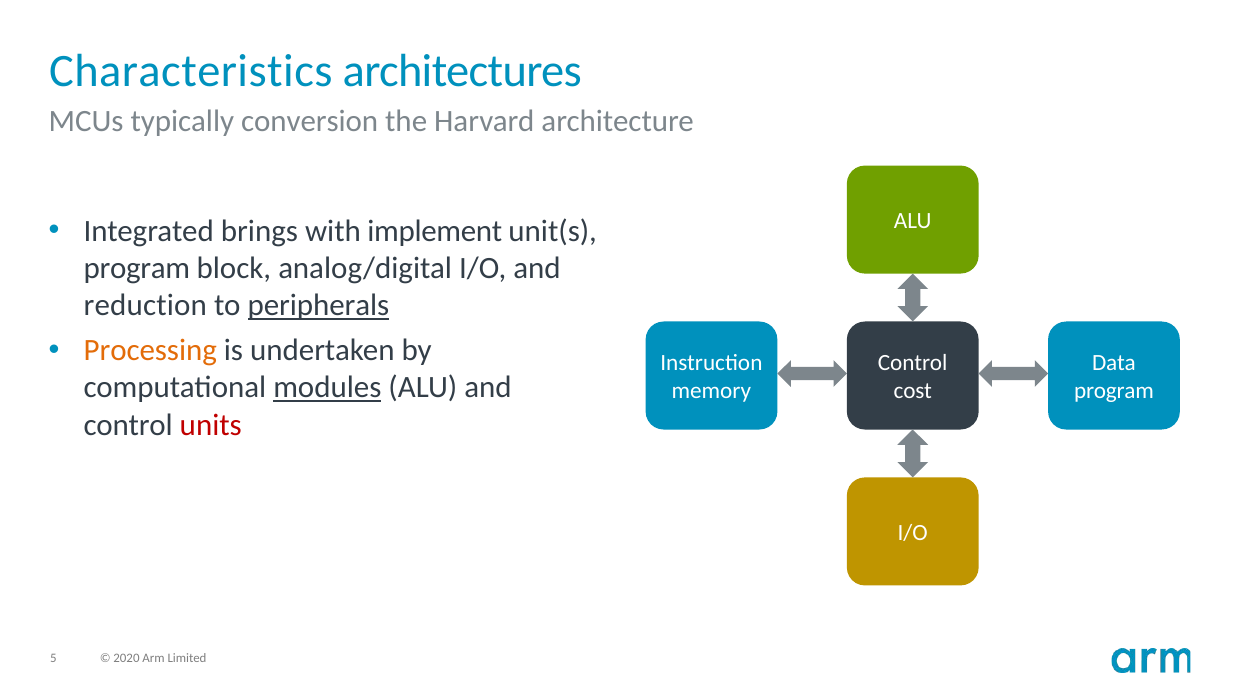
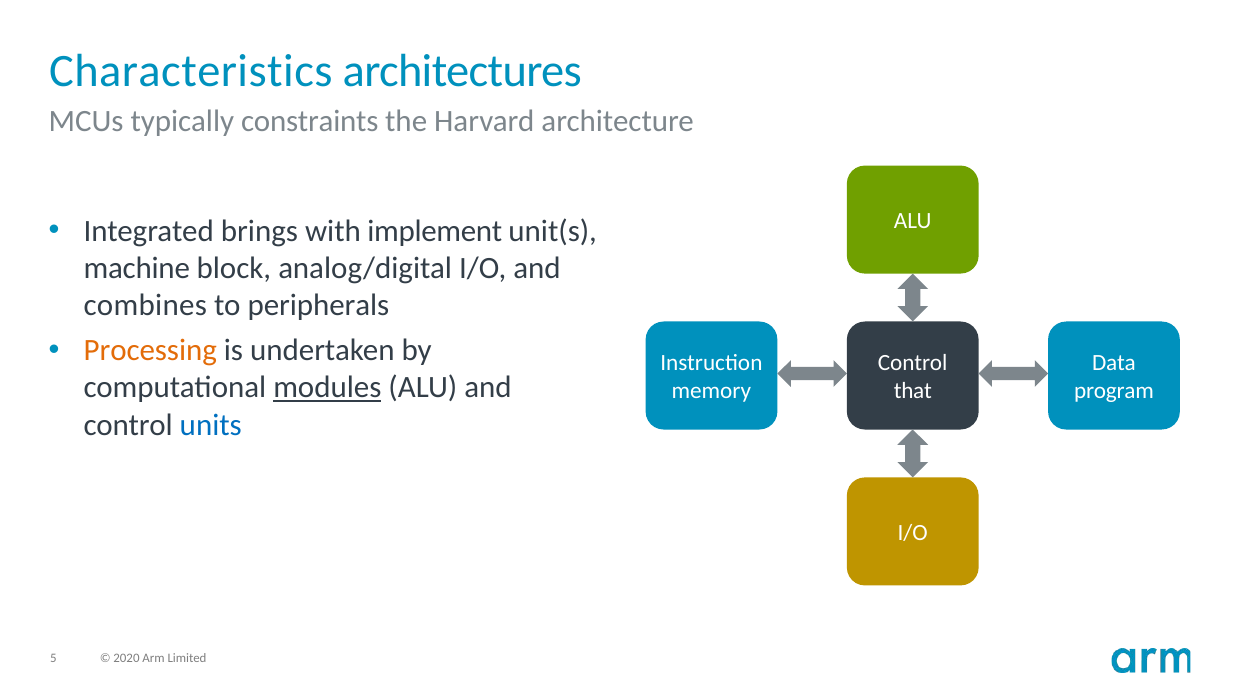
conversion: conversion -> constraints (310, 121)
program: program -> machine (137, 268)
reduction: reduction -> combines (145, 306)
peripherals underline: present -> none (318, 306)
cost: cost -> that (913, 391)
units colour: red -> blue (211, 425)
